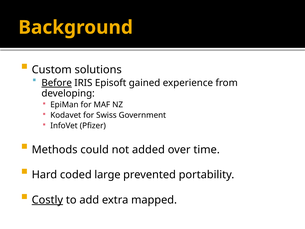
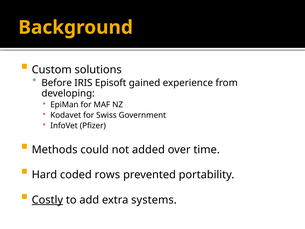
Before underline: present -> none (57, 83)
large: large -> rows (107, 175)
mapped: mapped -> systems (154, 200)
